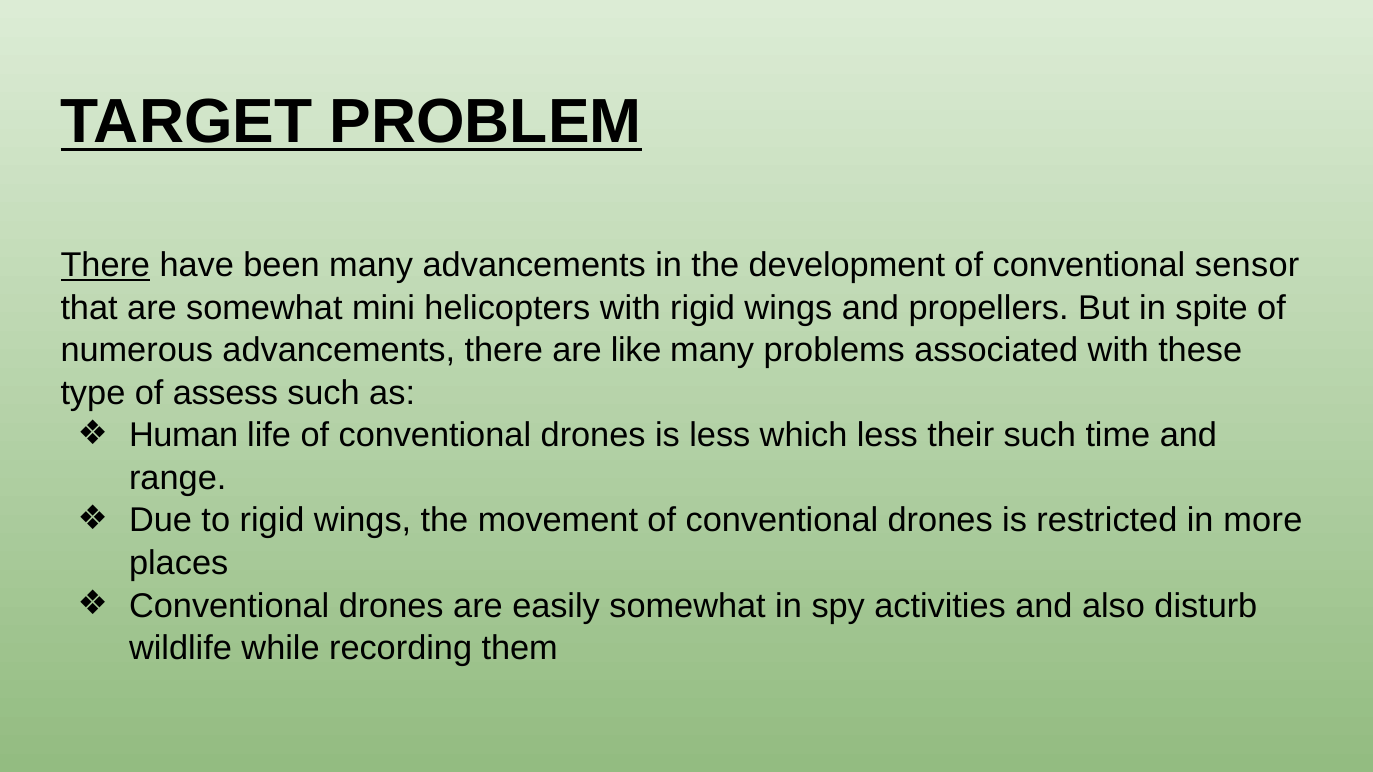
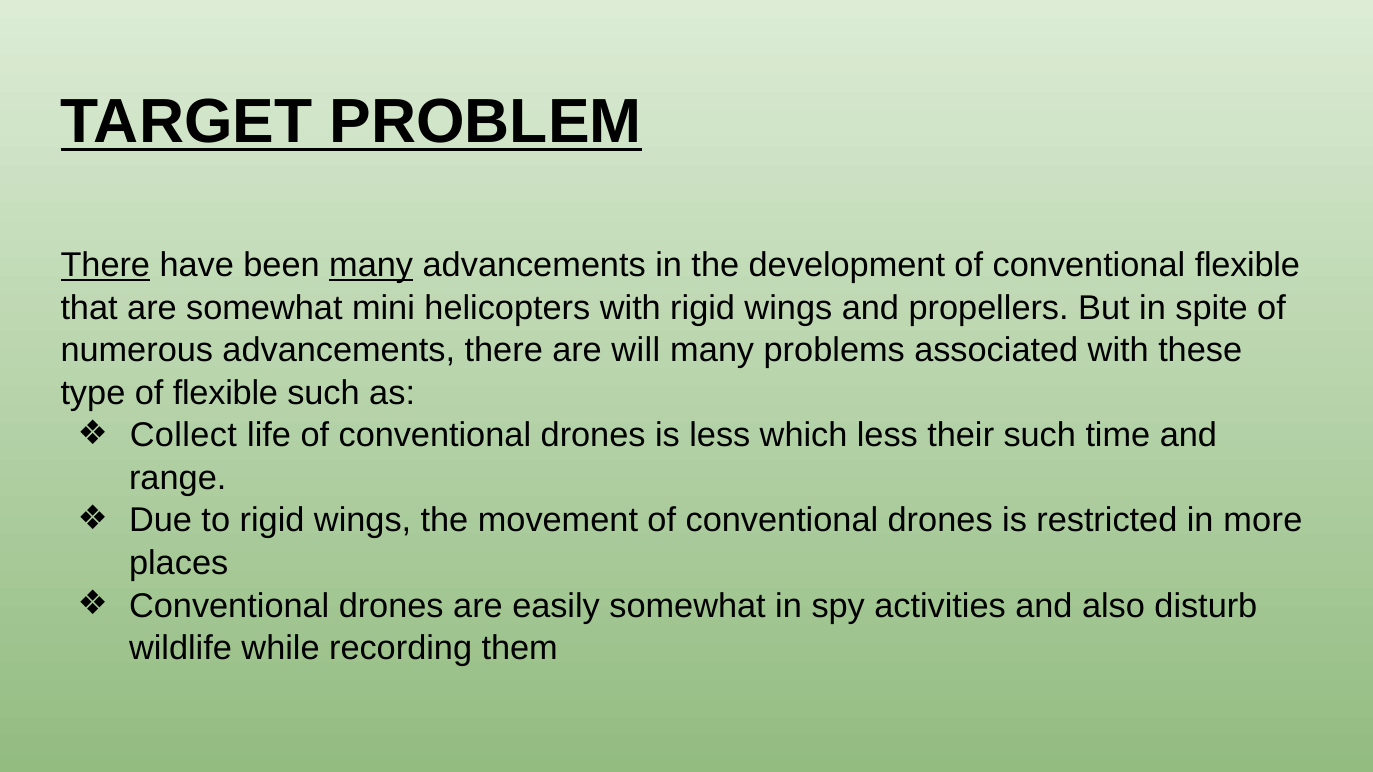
many underline: none -> present (371, 265)
conventional sensor: sensor -> flexible (1247, 265)
like: like -> will (636, 350)
of assess: assess -> flexible (225, 393)
Human: Human -> Collect (183, 436)
